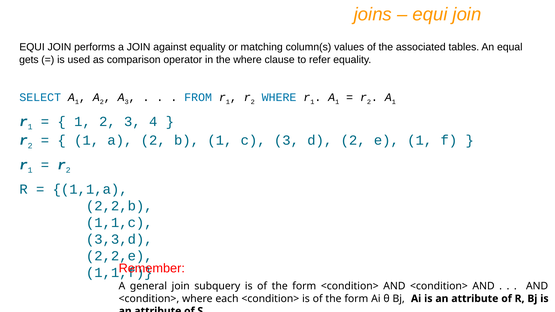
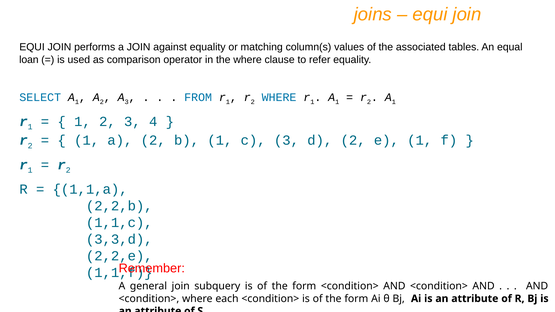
gets: gets -> loan (29, 60)
